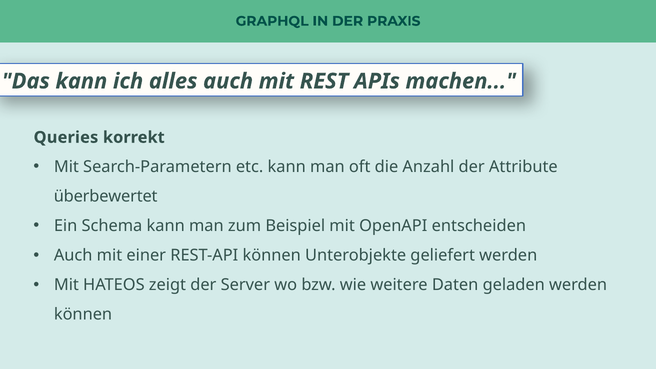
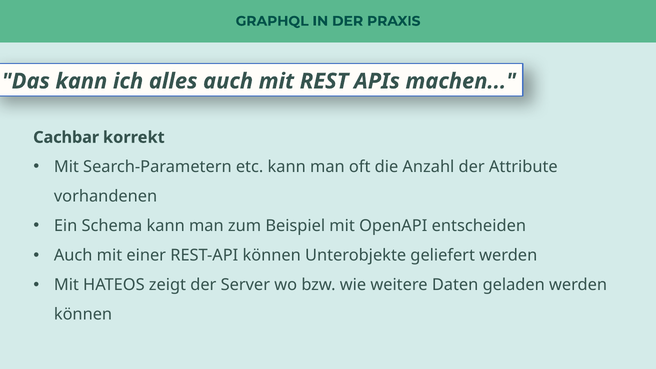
Queries: Queries -> Cachbar (66, 137)
überbewertet: überbewertet -> vorhandenen (106, 196)
